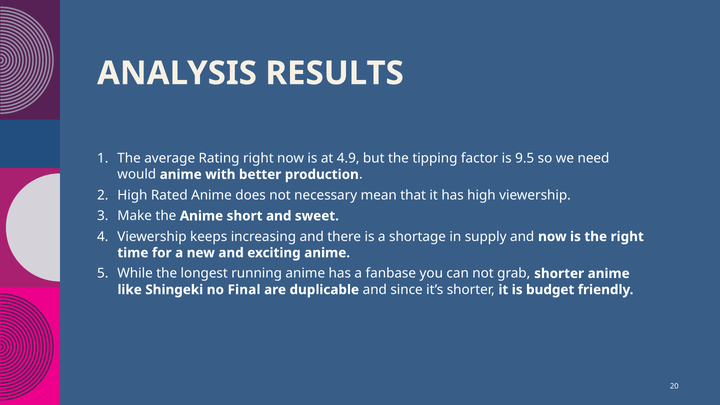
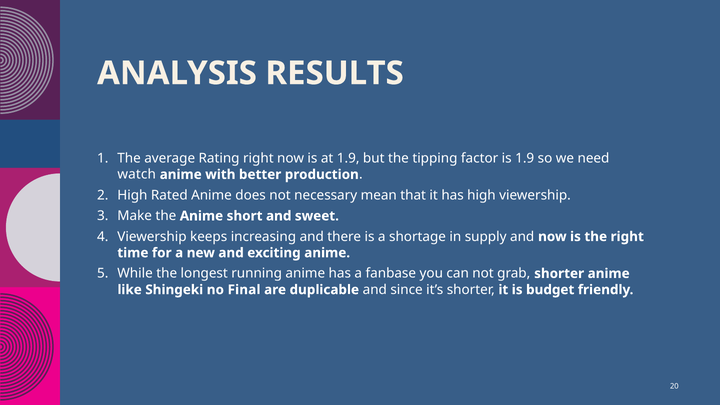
at 4.9: 4.9 -> 1.9 (348, 158)
is 9.5: 9.5 -> 1.9 (525, 158)
would: would -> watch (137, 175)
